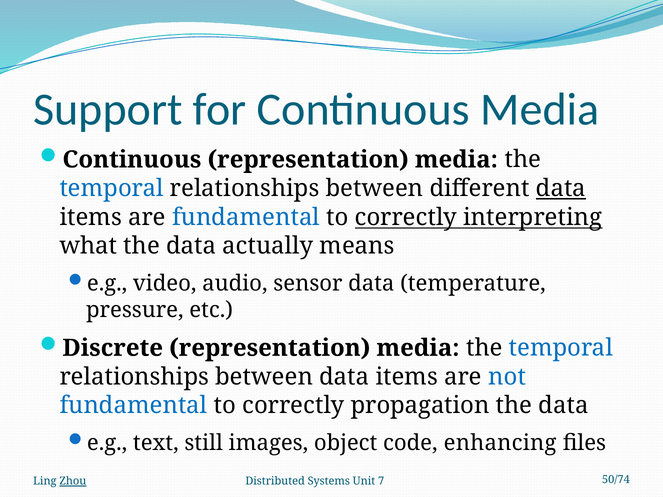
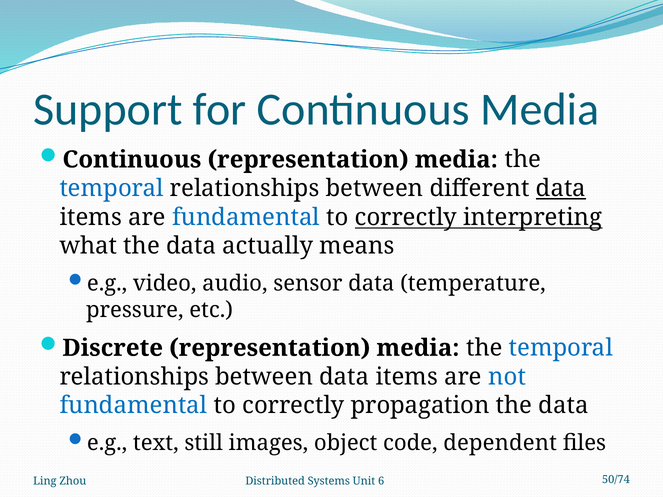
enhancing: enhancing -> dependent (500, 443)
Zhou underline: present -> none (73, 481)
7: 7 -> 6 (381, 481)
